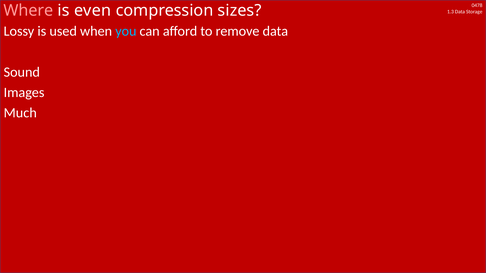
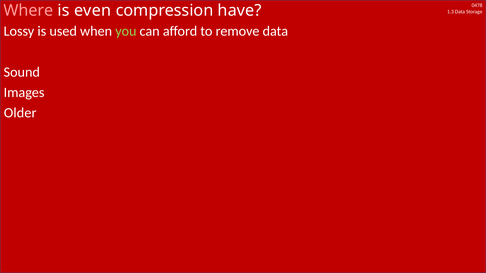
sizes: sizes -> have (240, 10)
you colour: light blue -> light green (126, 31)
Much: Much -> Older (20, 113)
